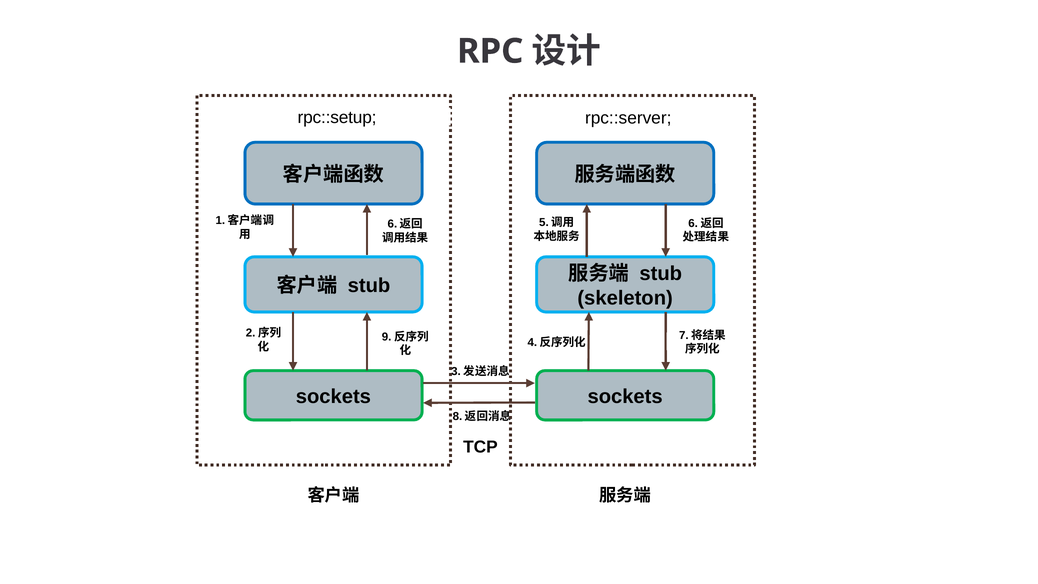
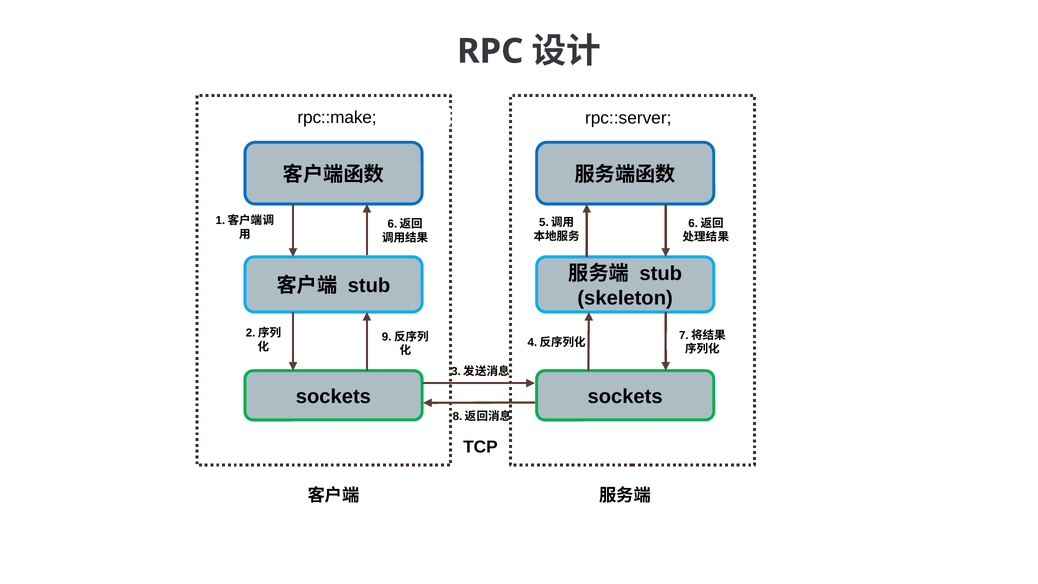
rpc::setup: rpc::setup -> rpc::make (337, 118)
